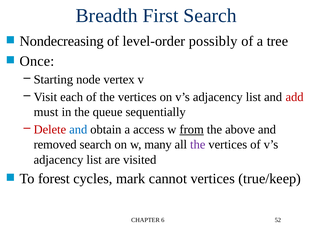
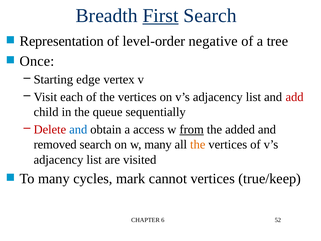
First underline: none -> present (161, 16)
Nondecreasing: Nondecreasing -> Representation (62, 41)
possibly: possibly -> negative (213, 41)
node: node -> edge (88, 80)
must: must -> child (46, 112)
above: above -> added (240, 129)
the colour: purple -> orange (198, 144)
To forest: forest -> many (54, 179)
